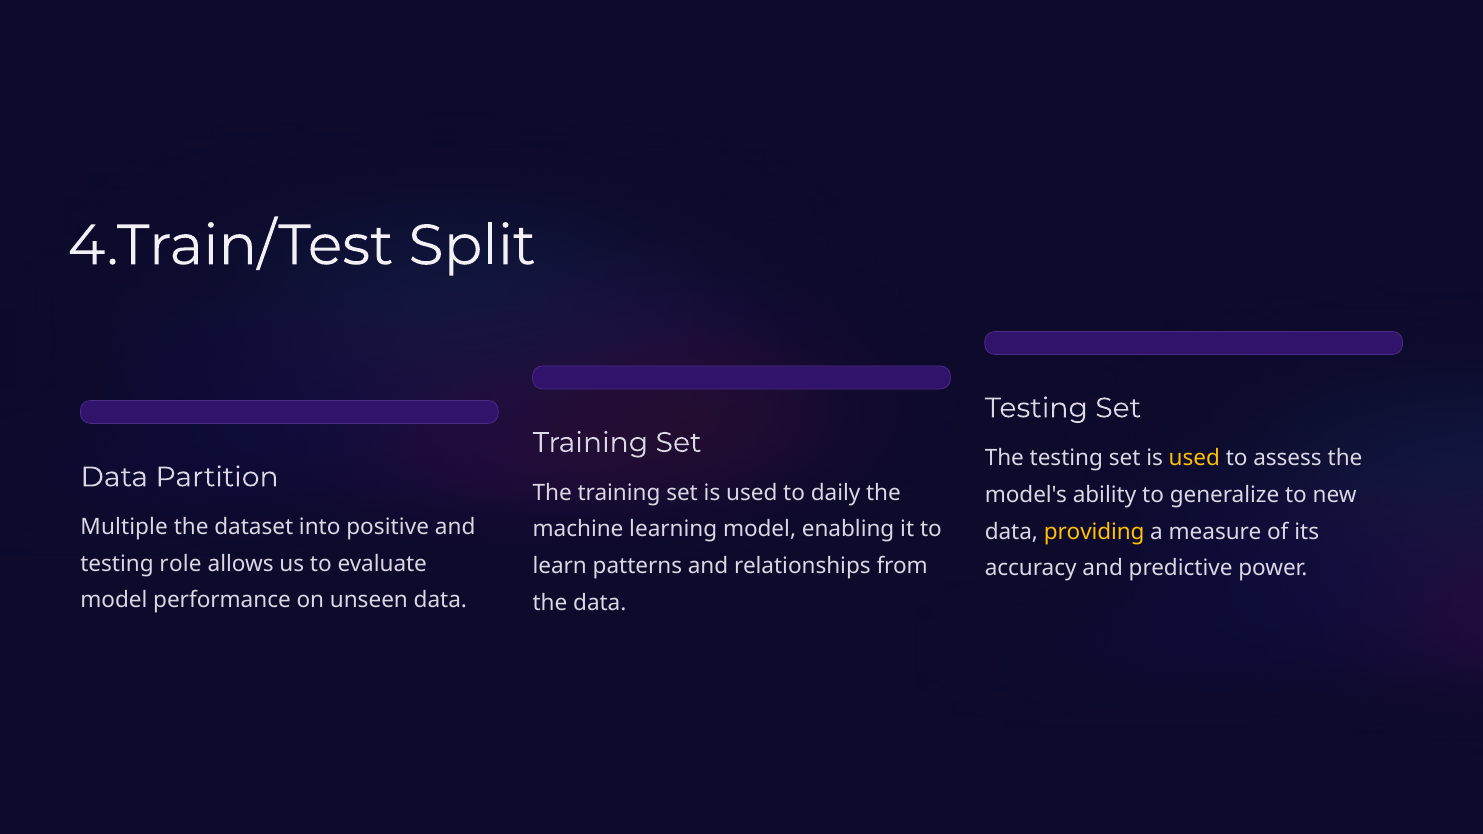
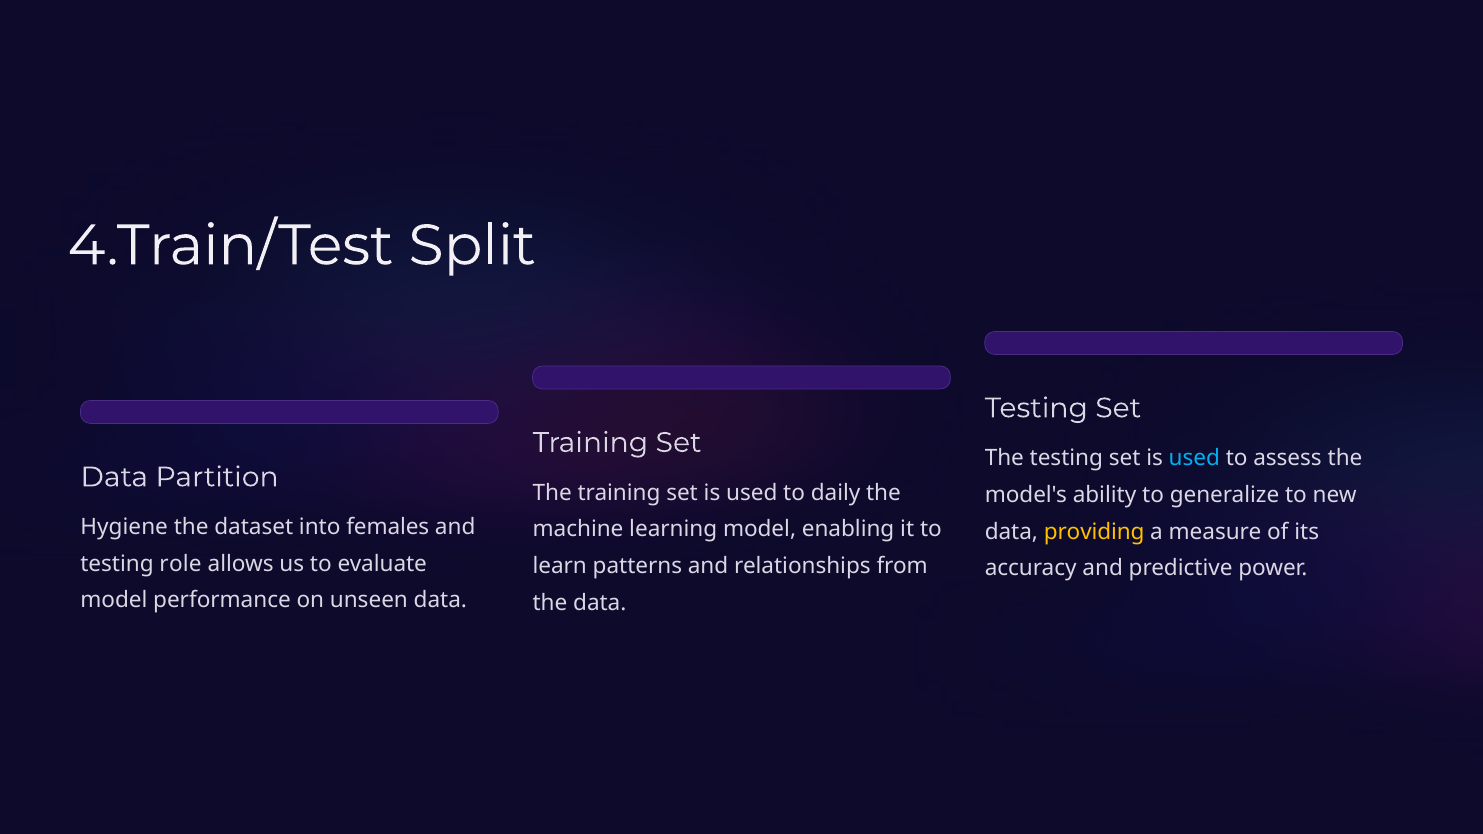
used colour: yellow -> light blue (1194, 458)
Multiple: Multiple -> Hygiene (124, 527)
positive: positive -> females (388, 527)
